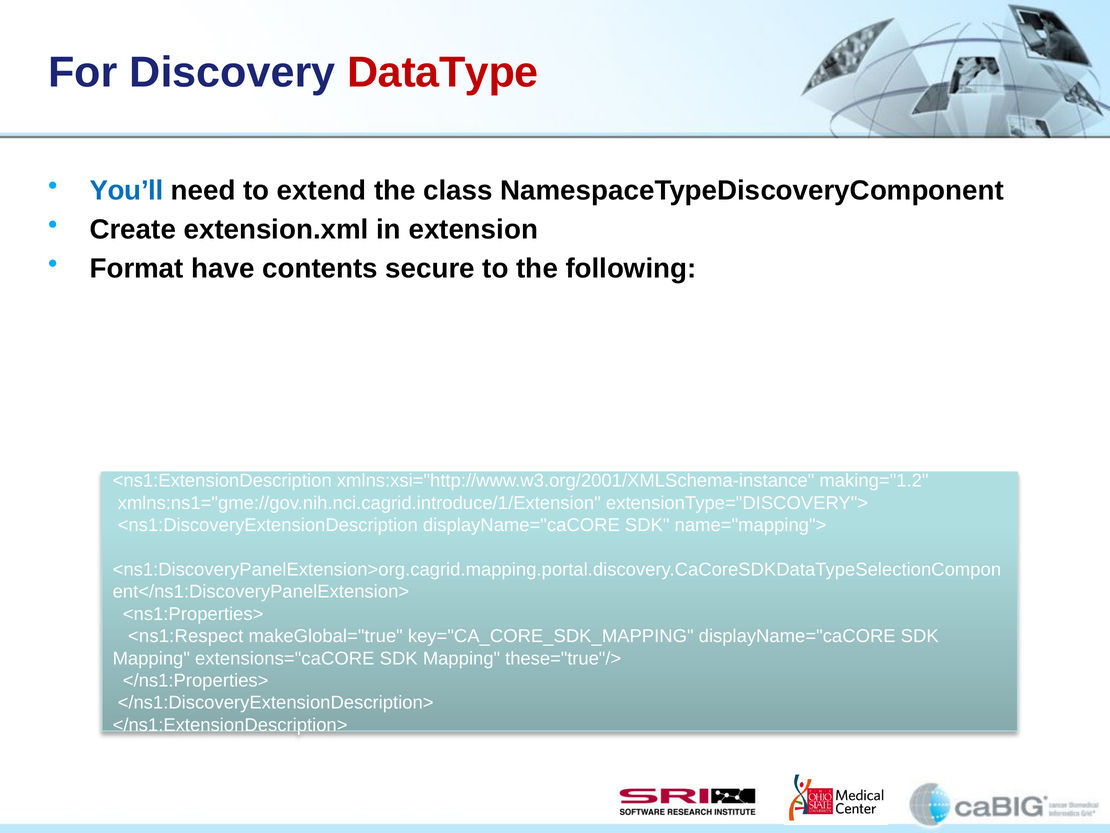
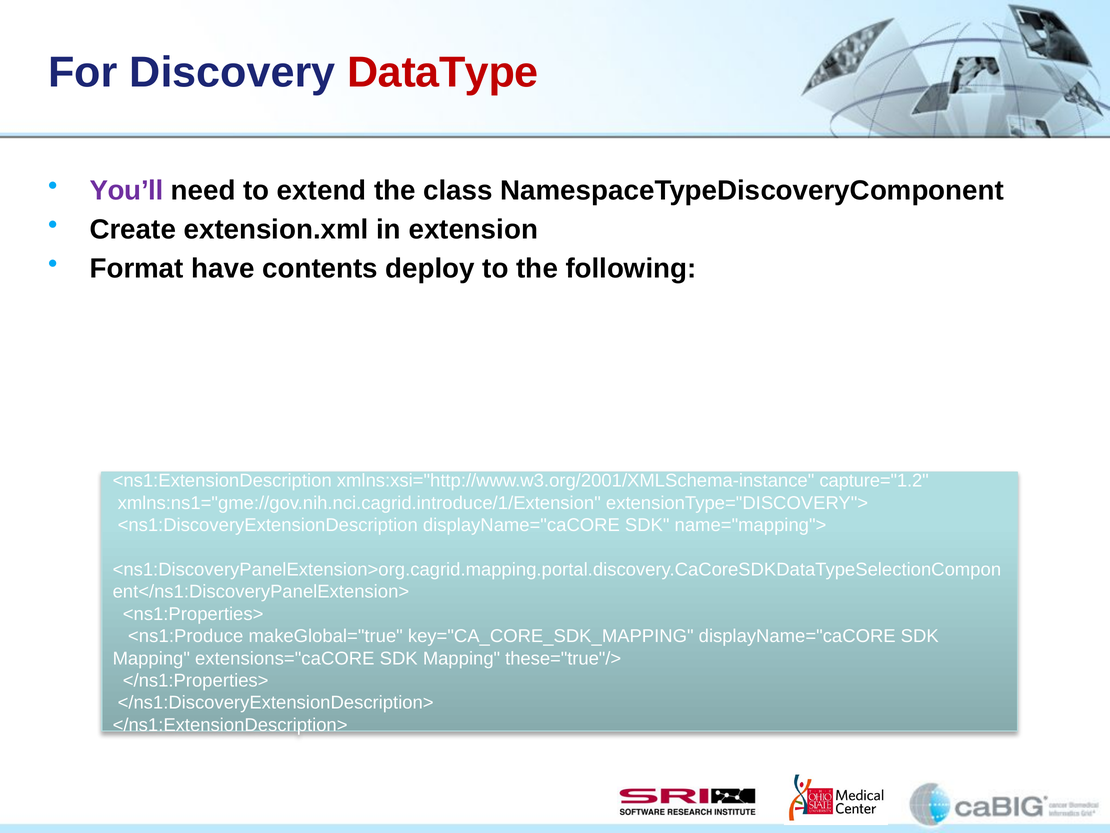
You’ll colour: blue -> purple (127, 191)
secure: secure -> deploy (430, 268)
making="1.2: making="1.2 -> capture="1.2 (874, 480)
<ns1:Respect: <ns1:Respect -> <ns1:Produce (186, 636)
